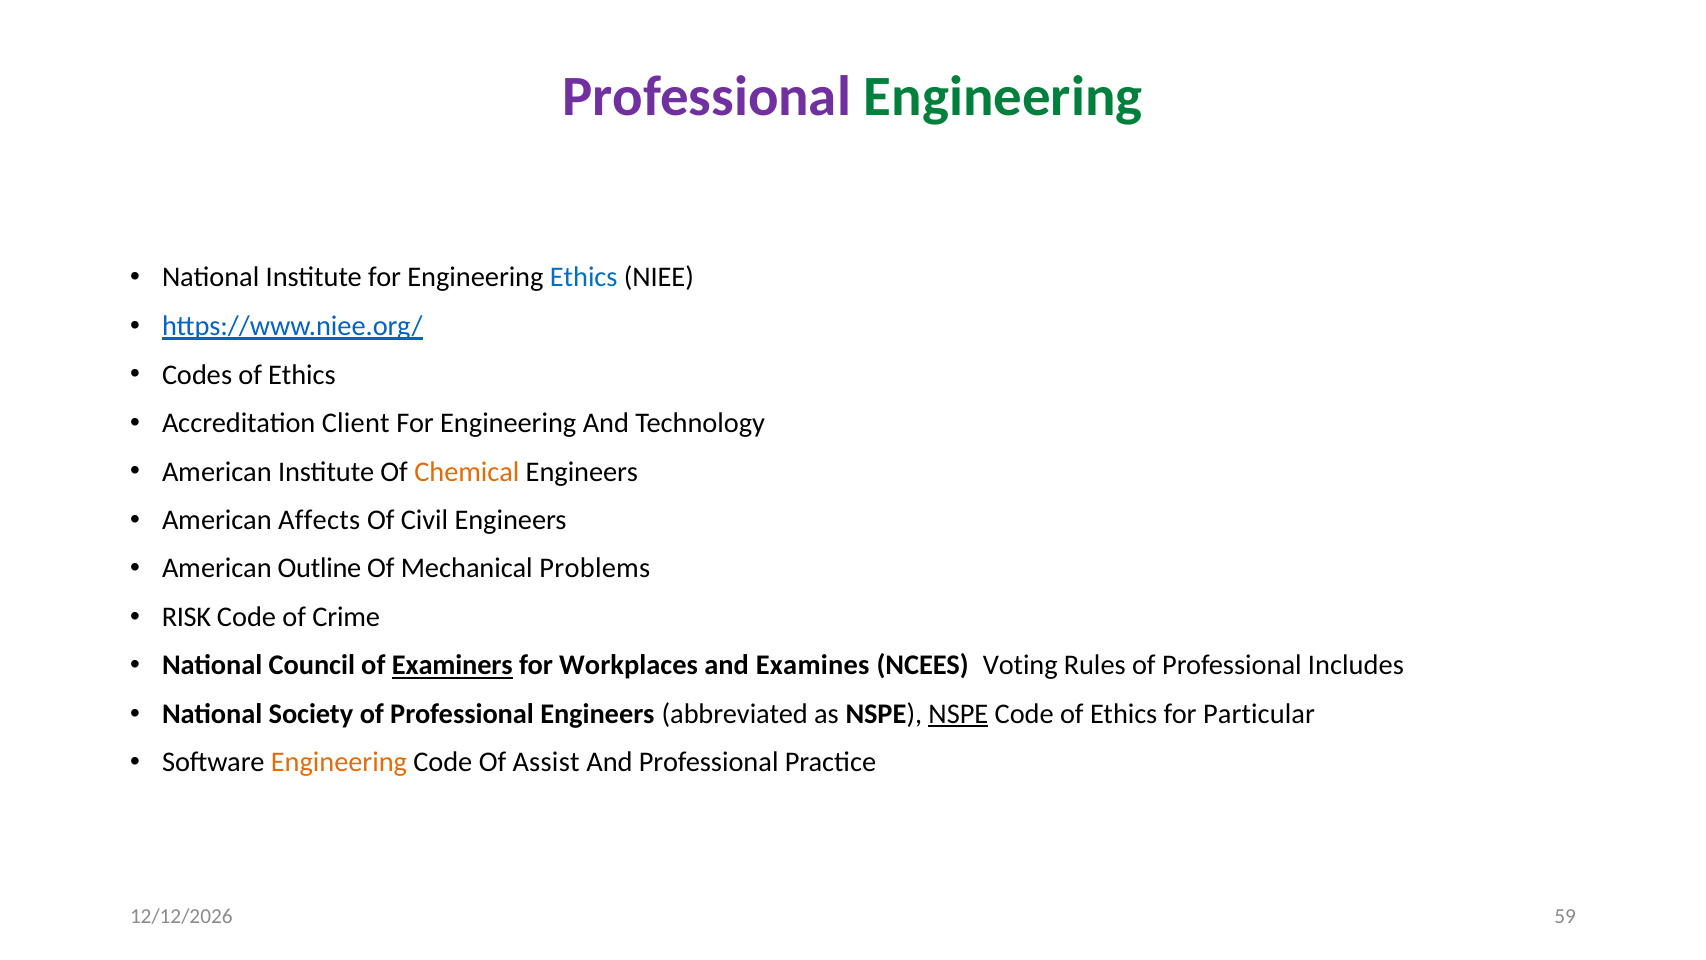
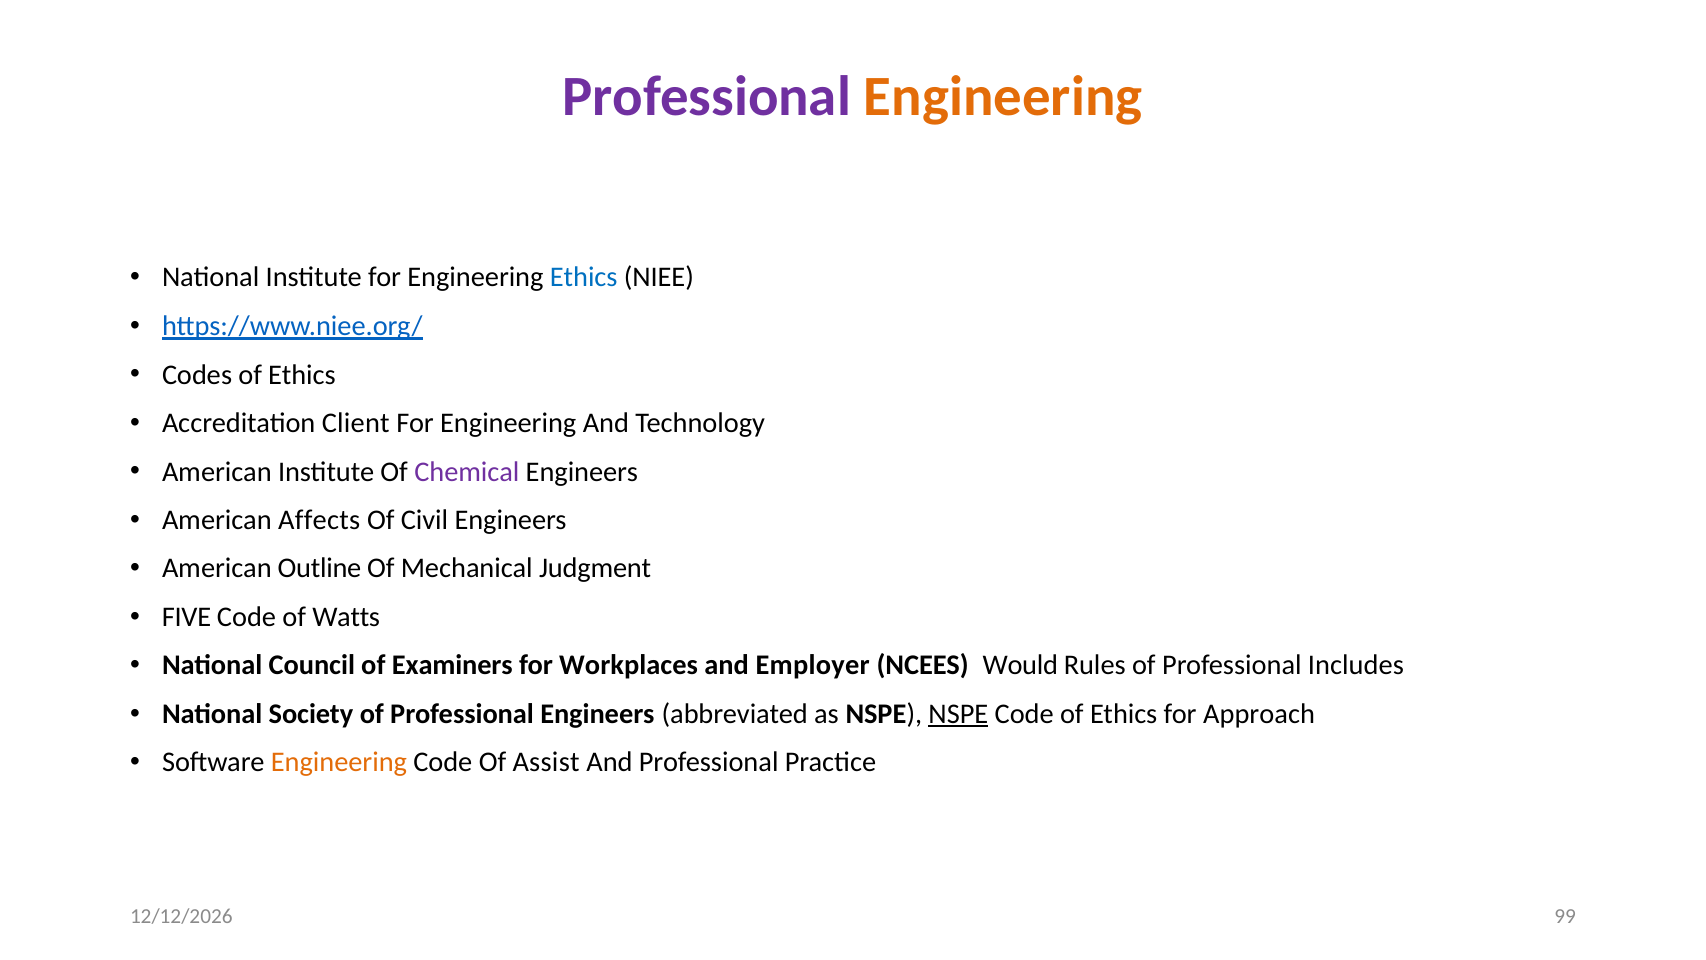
Engineering colour: green -> orange (1003, 97)
Chemical colour: orange -> purple (467, 471)
Problems: Problems -> Judgment (595, 568)
RISK: RISK -> FIVE (186, 617)
Crime: Crime -> Watts (346, 617)
Examiners underline: present -> none (452, 665)
Examines: Examines -> Employer (813, 665)
Voting: Voting -> Would (1020, 665)
Particular: Particular -> Approach (1259, 714)
59: 59 -> 99 (1565, 916)
